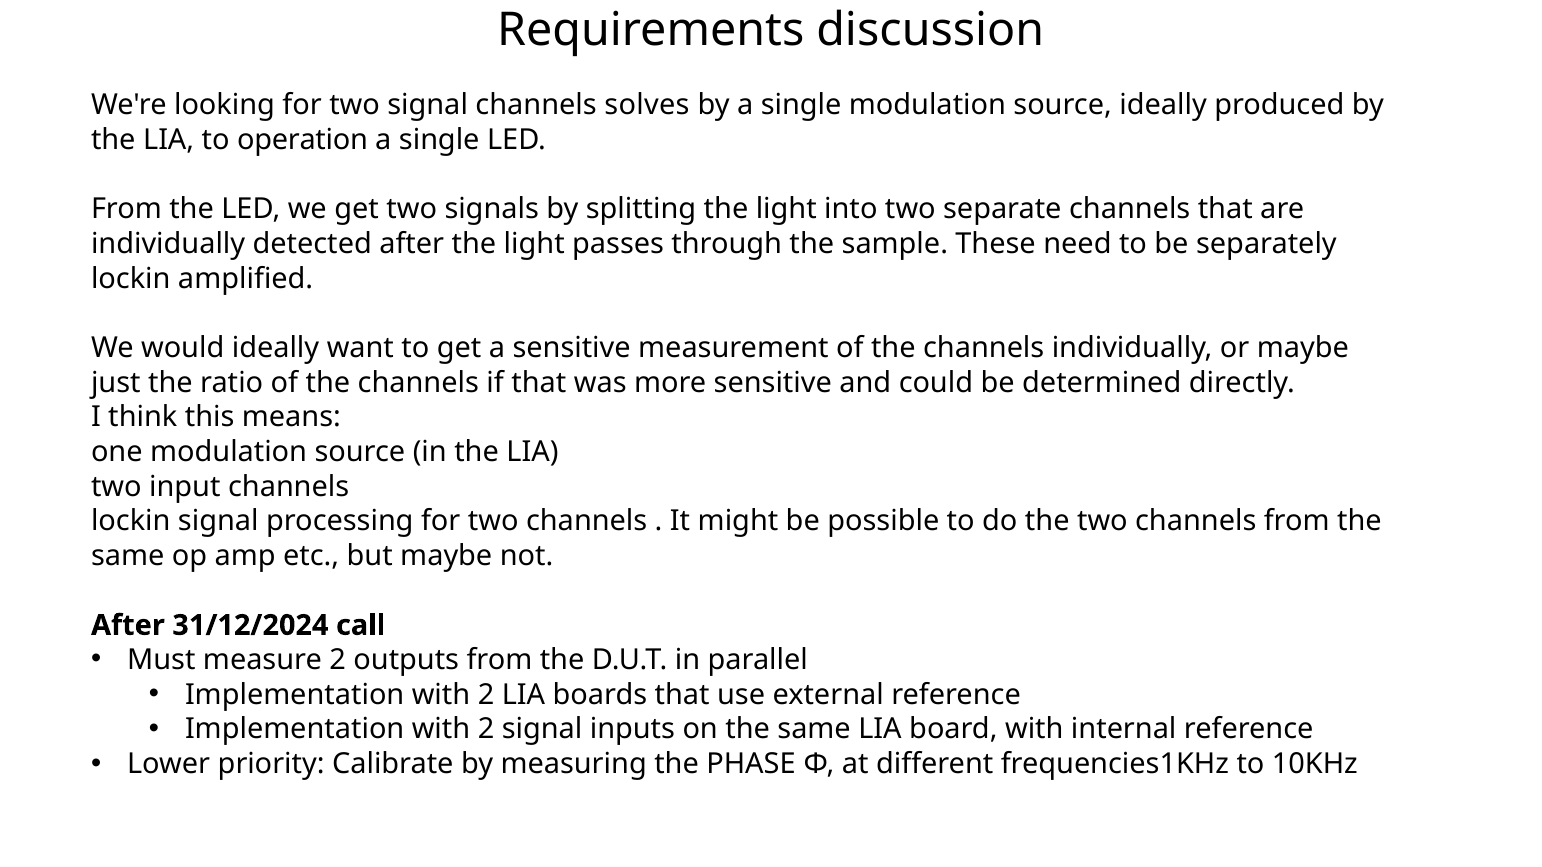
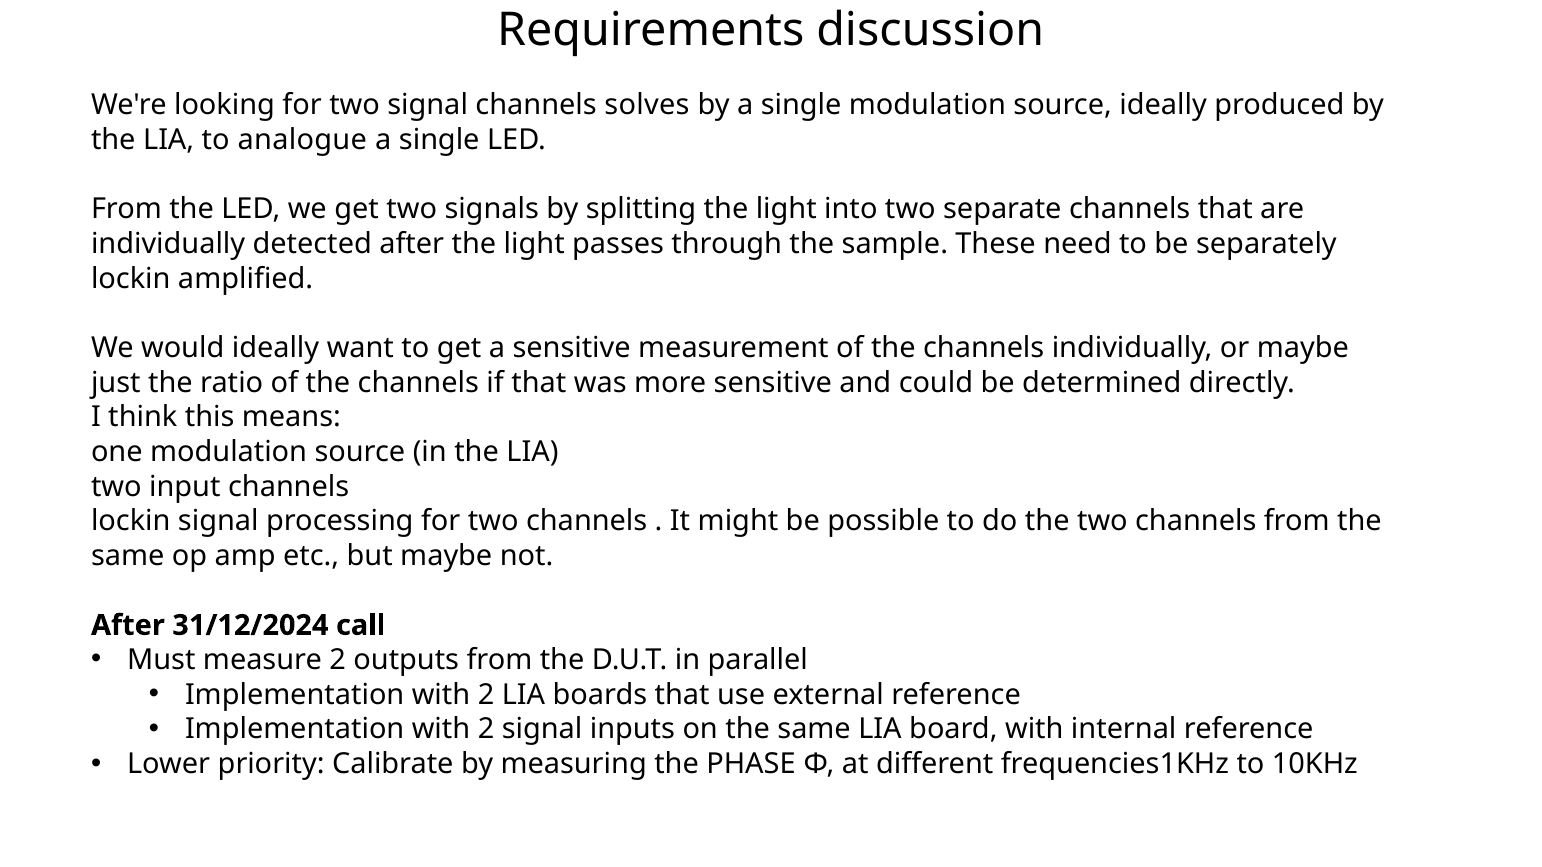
operation: operation -> analogue (302, 140)
